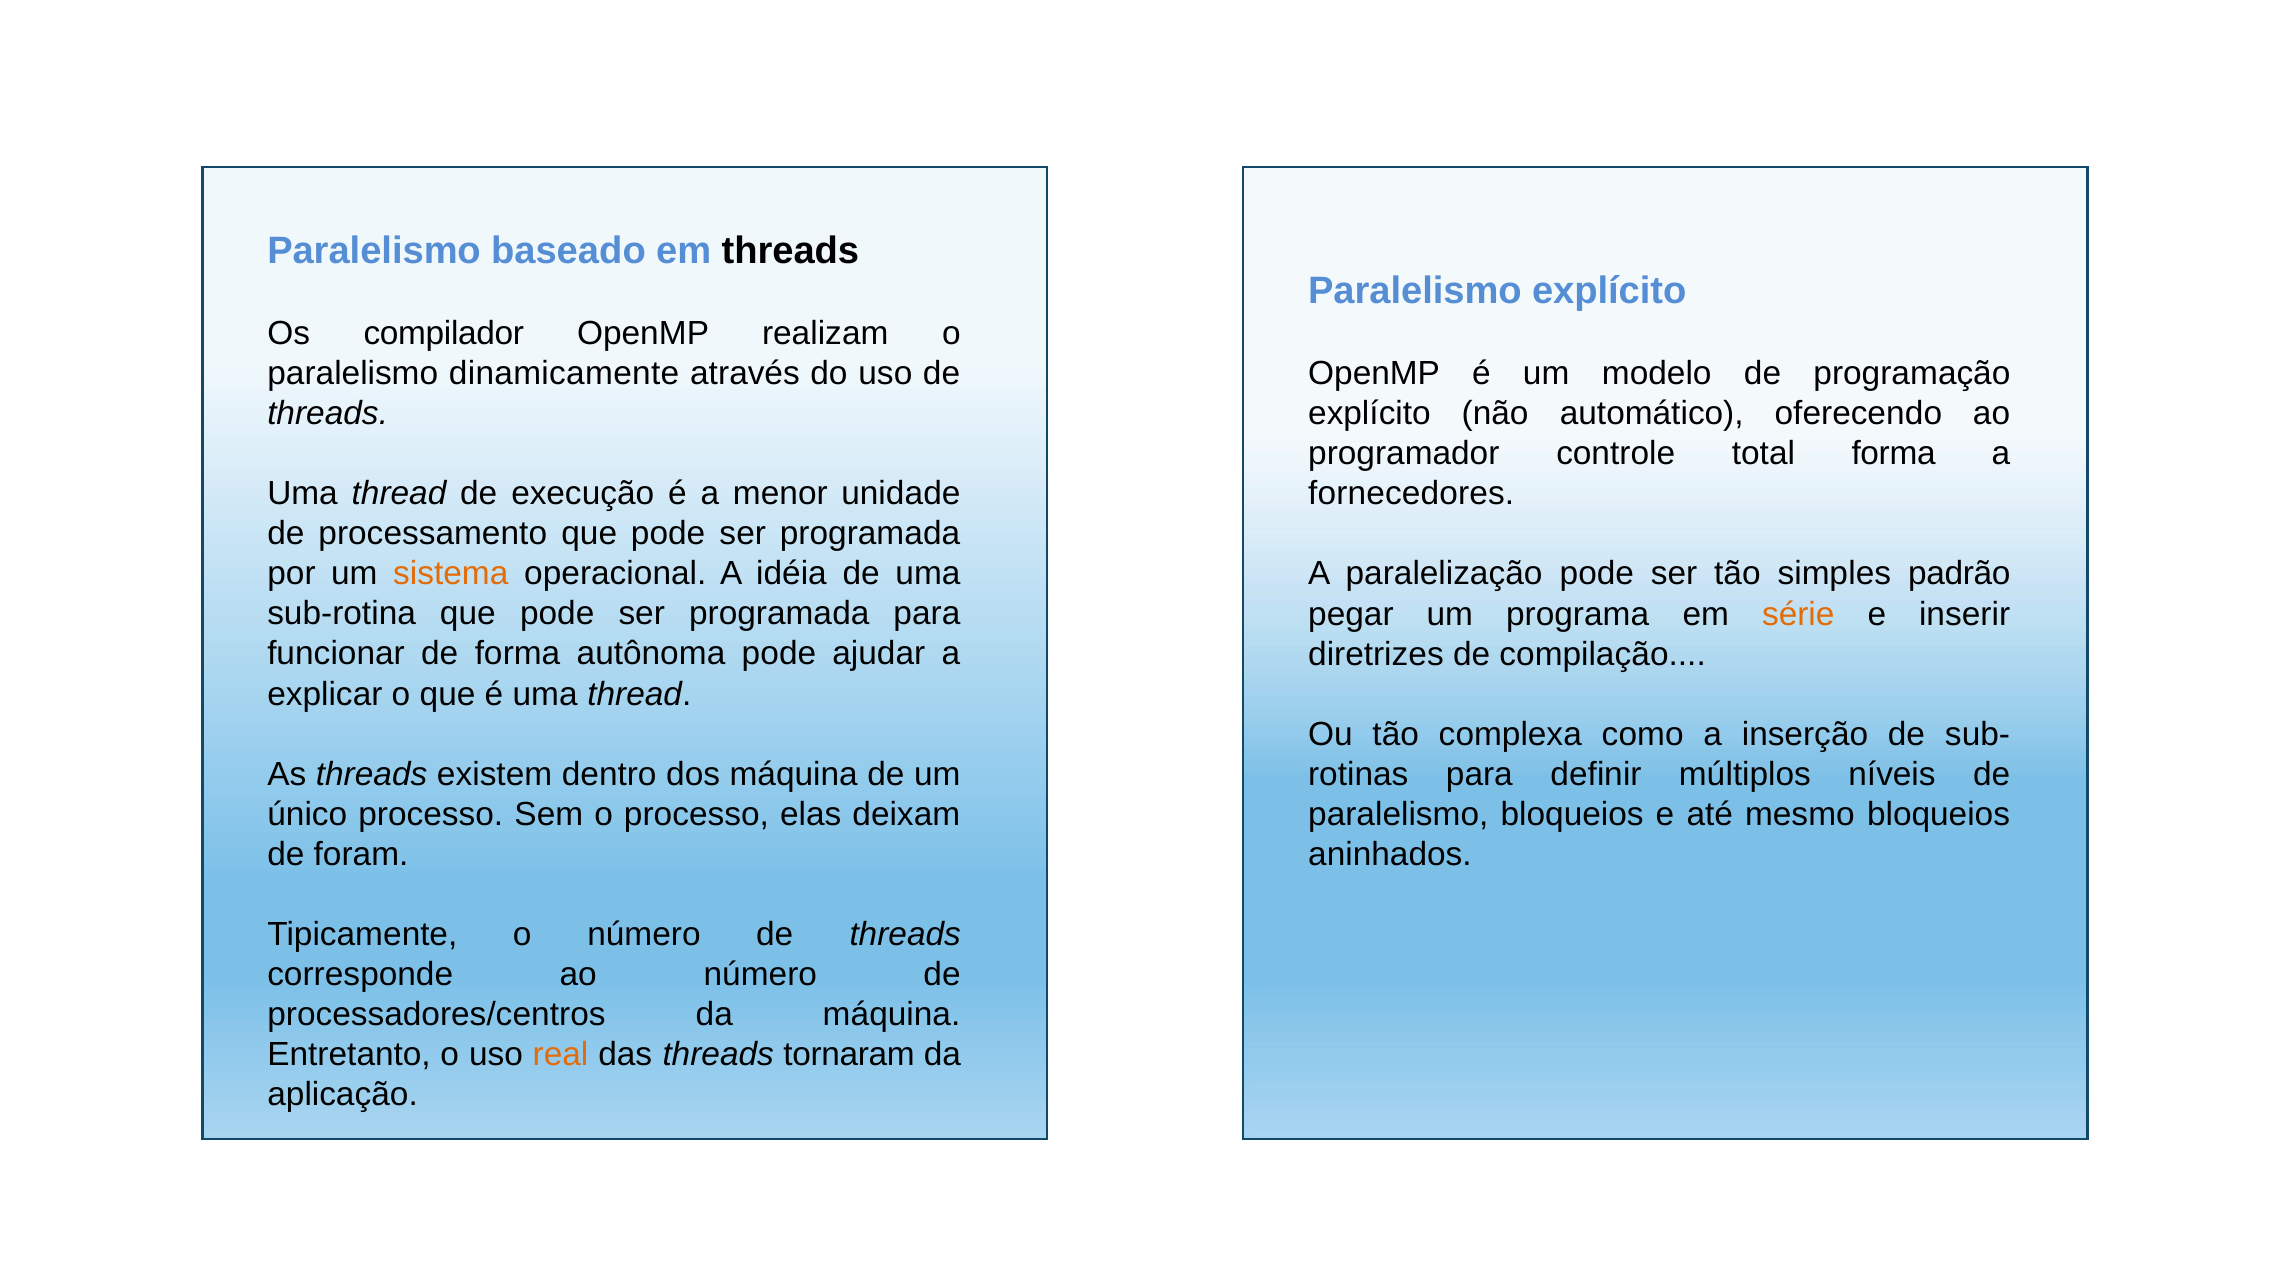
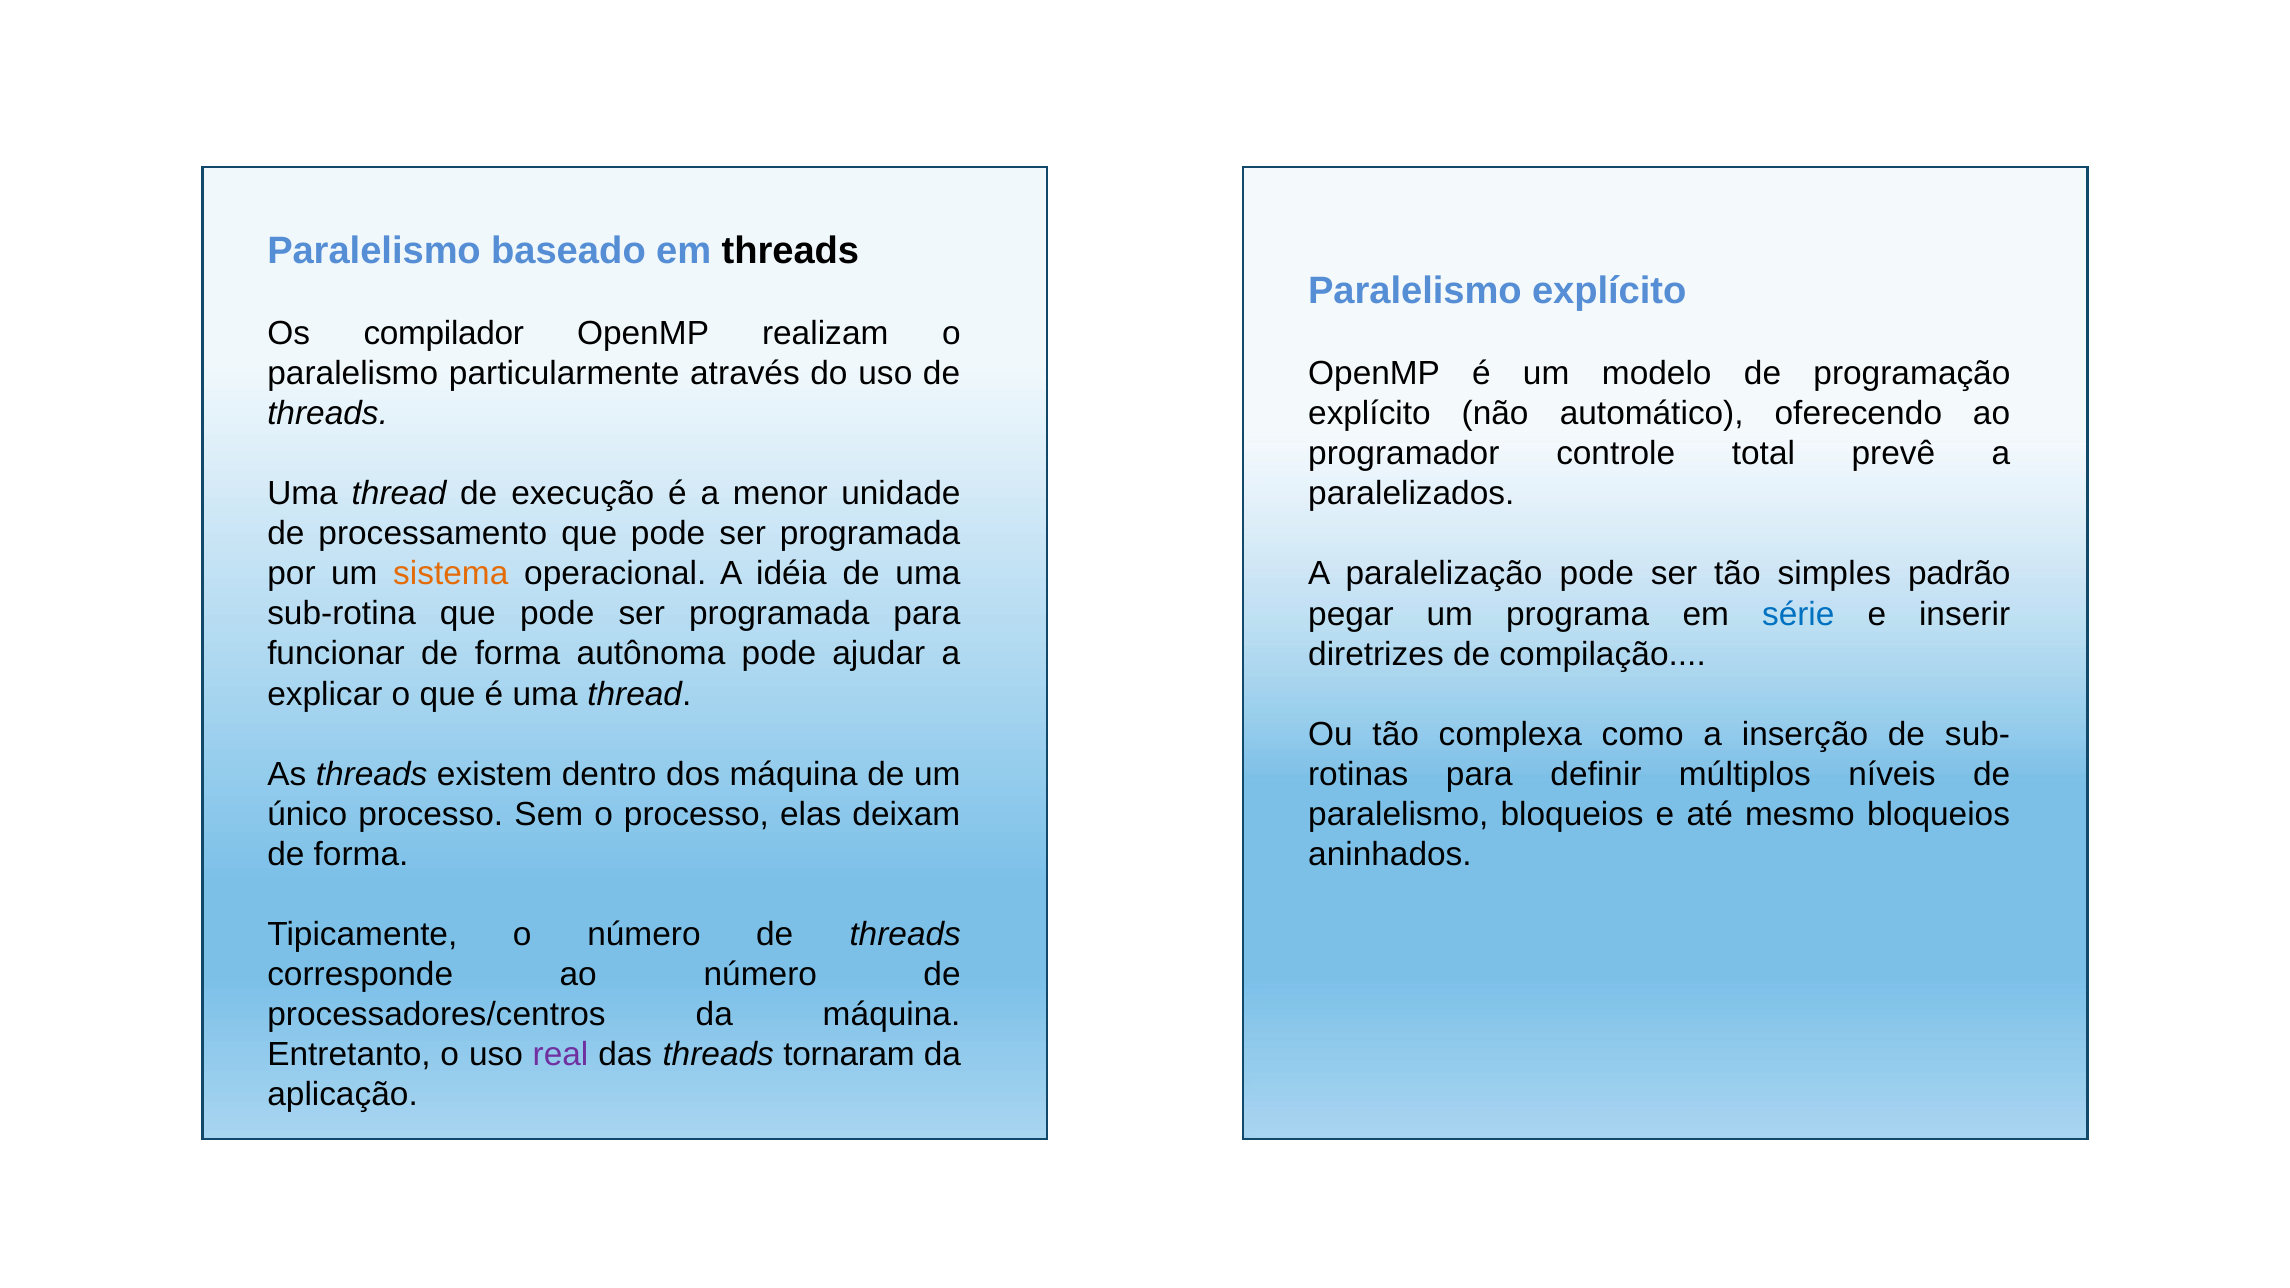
dinamicamente: dinamicamente -> particularmente (564, 373)
total forma: forma -> prevê (1893, 454)
fornecedores: fornecedores -> paralelizados (1411, 494)
série colour: orange -> blue (1798, 614)
foram: foram -> forma (361, 854)
real colour: orange -> purple (561, 1055)
